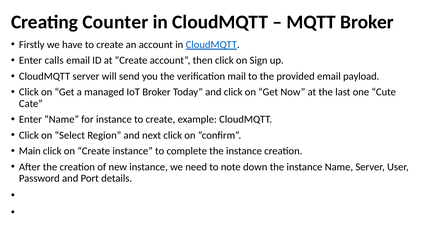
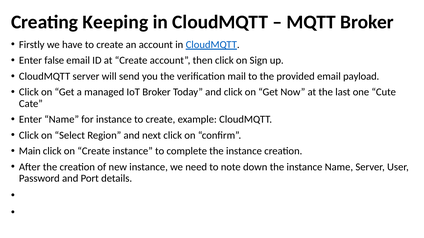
Counter: Counter -> Keeping (115, 22)
calls: calls -> false (54, 61)
